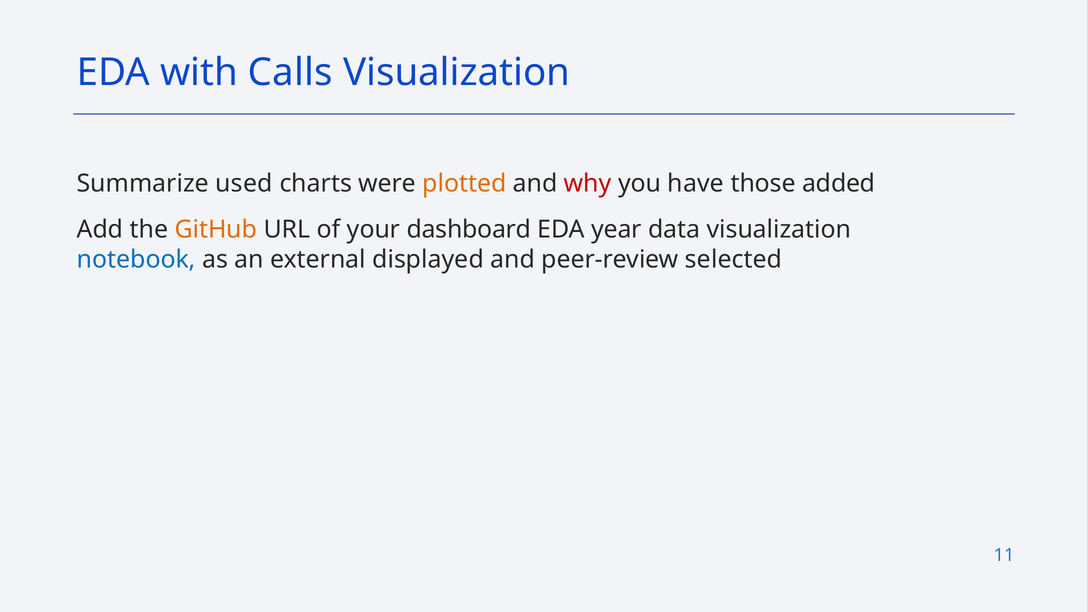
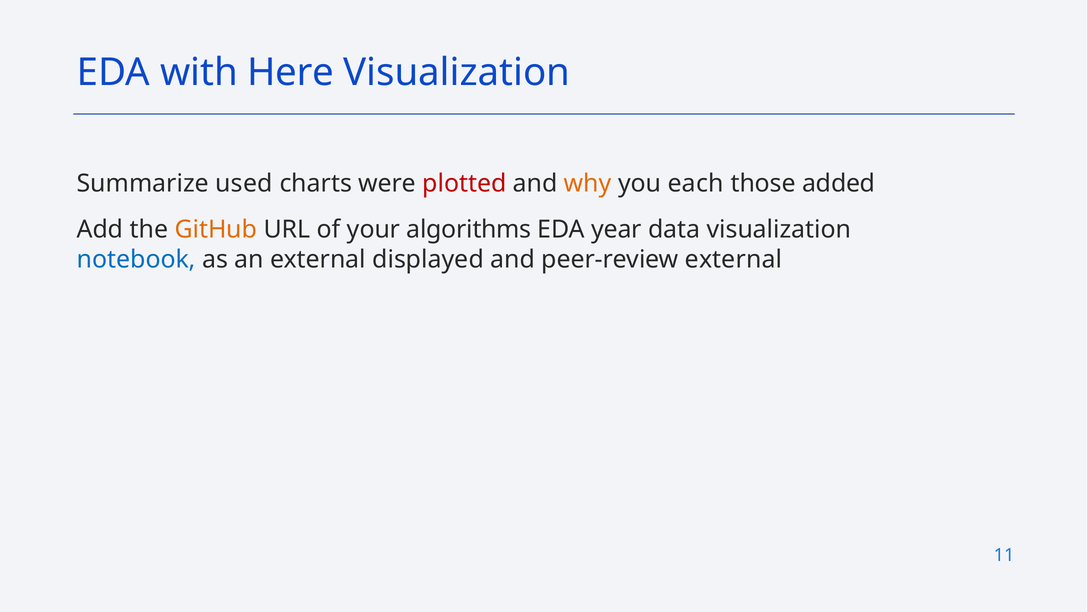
Calls: Calls -> Here (291, 73)
plotted colour: orange -> red (464, 184)
why colour: red -> orange (588, 184)
have: have -> each (696, 184)
dashboard: dashboard -> algorithms (469, 229)
peer-review selected: selected -> external (734, 259)
